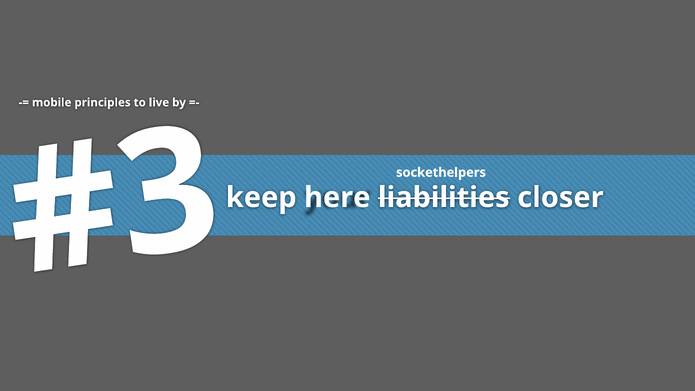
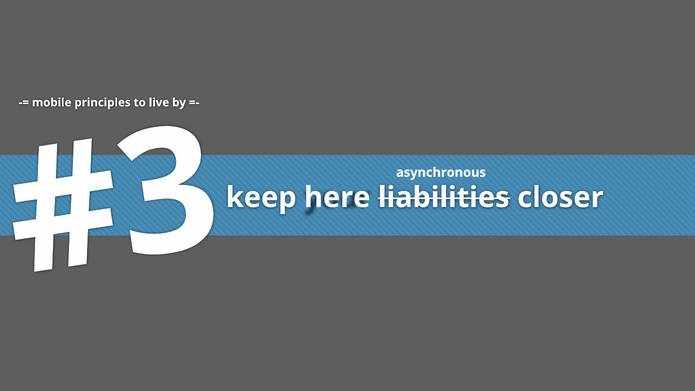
sockethelpers: sockethelpers -> asynchronous (441, 172)
